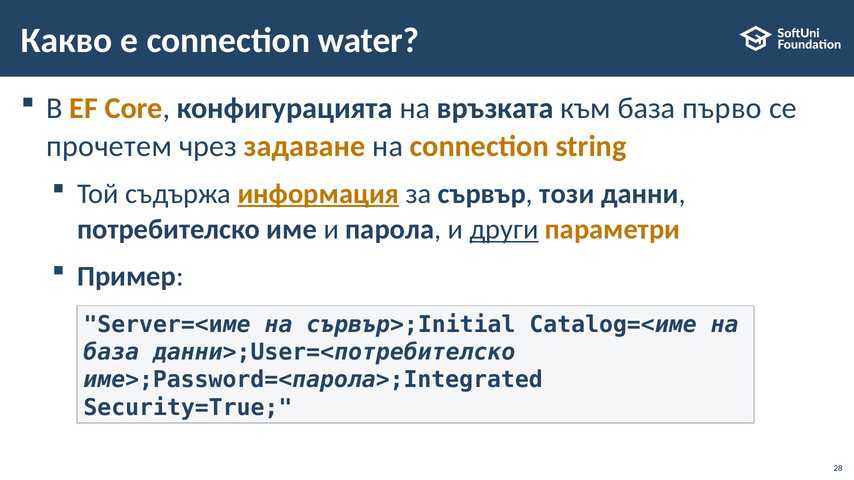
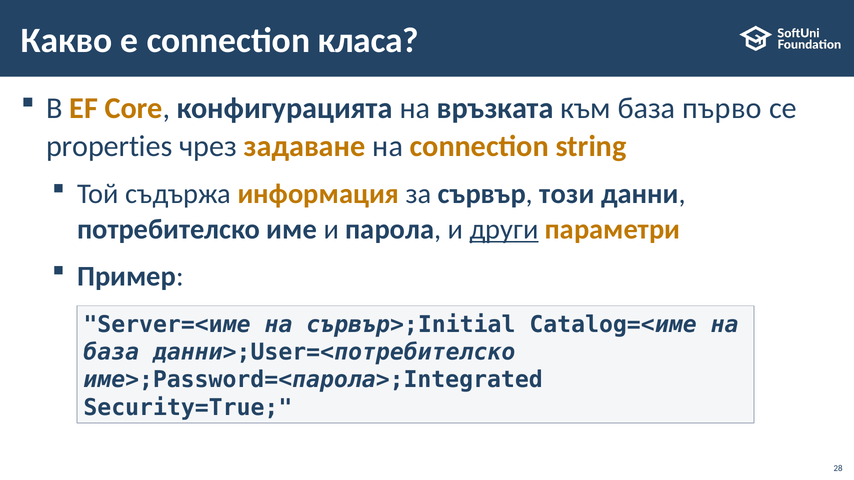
water: water -> класа (368, 40)
прочетем: прочетем -> properties (109, 146)
информация underline: present -> none (318, 194)
